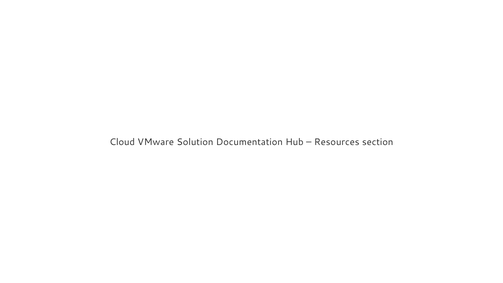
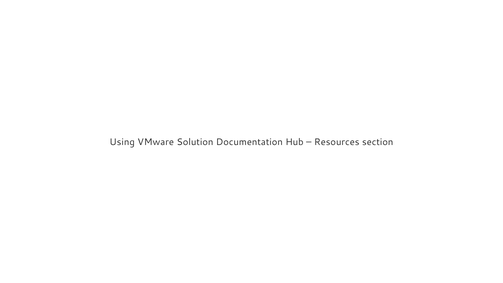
Cloud: Cloud -> Using (122, 142)
